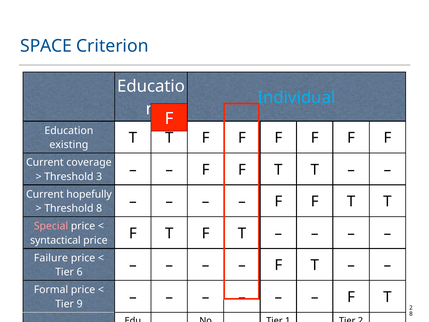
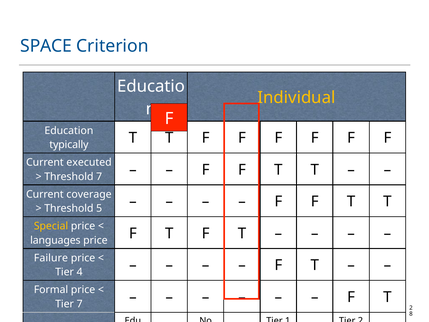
Individual colour: light blue -> yellow (297, 98)
existing: existing -> typically (69, 145)
coverage: coverage -> executed (89, 162)
Threshold 3: 3 -> 7 (99, 176)
hopefully: hopefully -> coverage (89, 194)
Threshold 8: 8 -> 5 (99, 208)
Special colour: pink -> yellow (51, 226)
syntactical: syntactical -> languages (55, 240)
6: 6 -> 4 (80, 272)
Tier 9: 9 -> 7 (80, 304)
